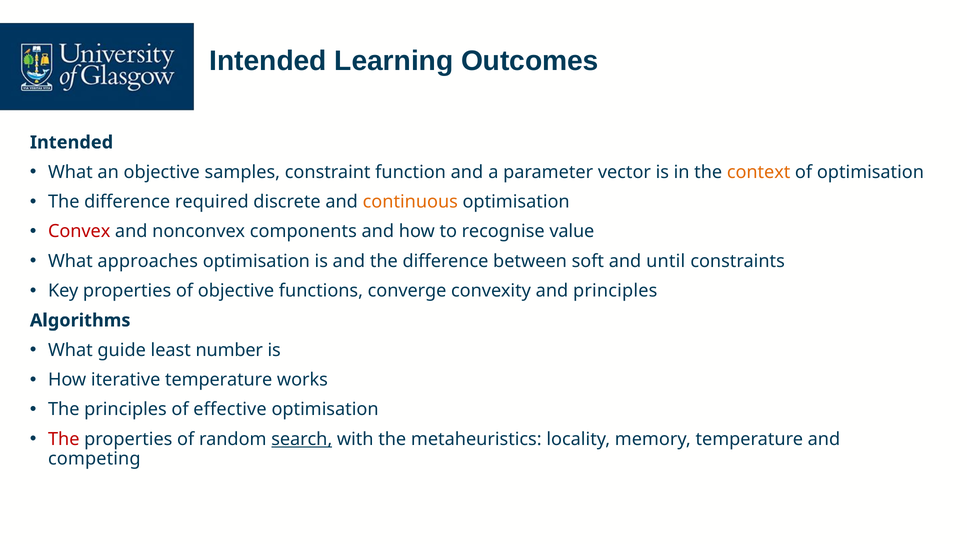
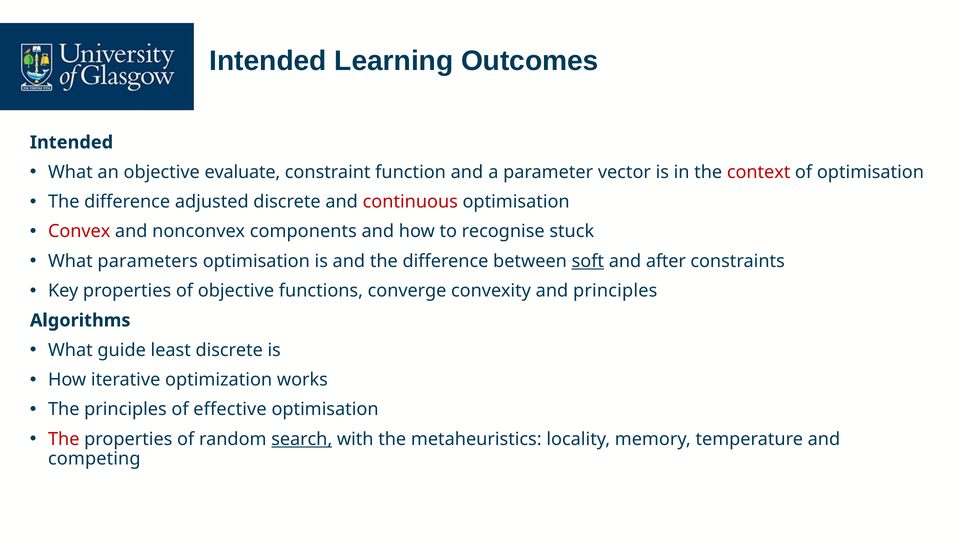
samples: samples -> evaluate (242, 172)
context colour: orange -> red (759, 172)
required: required -> adjusted (212, 202)
continuous colour: orange -> red (410, 202)
value: value -> stuck (572, 231)
approaches: approaches -> parameters (148, 261)
soft underline: none -> present (588, 261)
until: until -> after (666, 261)
least number: number -> discrete (229, 350)
iterative temperature: temperature -> optimization (219, 380)
